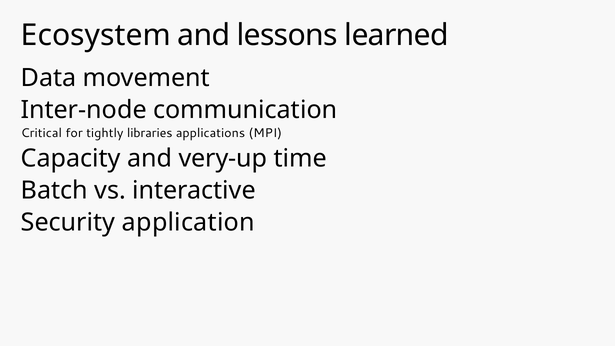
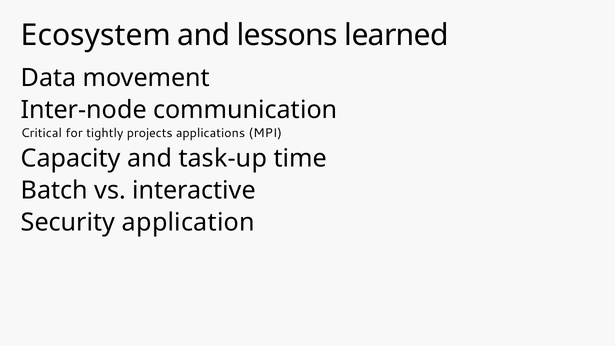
libraries: libraries -> projects (150, 133)
very-up: very-up -> task-up (223, 158)
